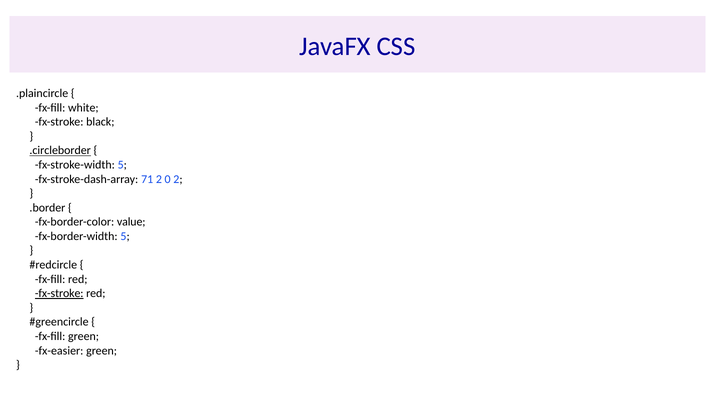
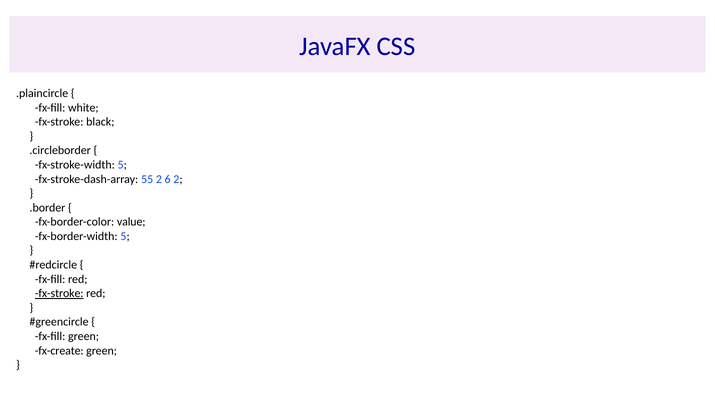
.circleborder underline: present -> none (60, 151)
71: 71 -> 55 (147, 179)
0: 0 -> 6 (168, 179)
fx-easier: fx-easier -> fx-create (59, 351)
